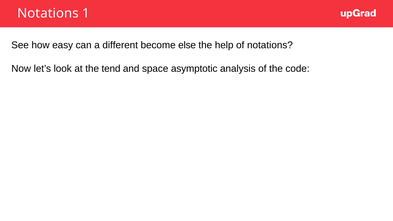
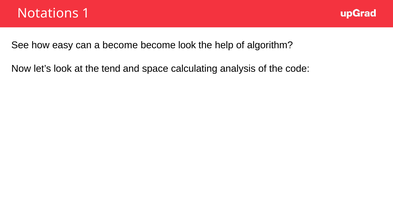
a different: different -> become (120, 45)
become else: else -> look (187, 45)
of notations: notations -> algorithm (270, 45)
asymptotic: asymptotic -> calculating (194, 69)
